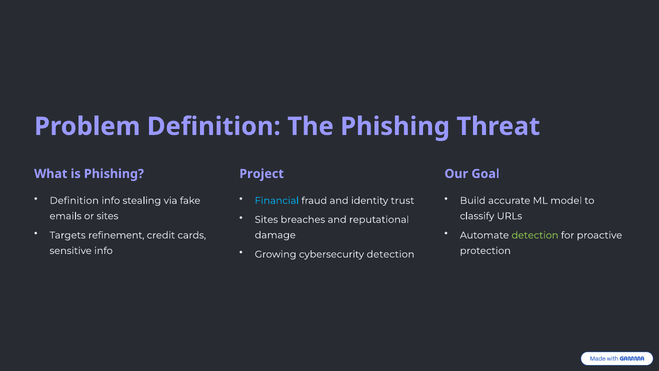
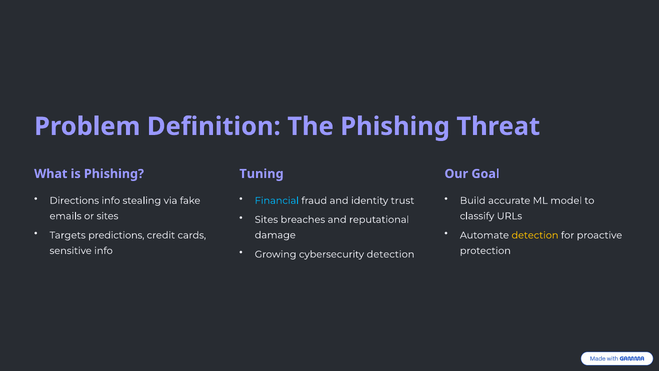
Project: Project -> Tuning (261, 174)
Definition: Definition -> Directions (74, 200)
refinement: refinement -> predictions (116, 235)
detection colour: light green -> yellow (535, 235)
